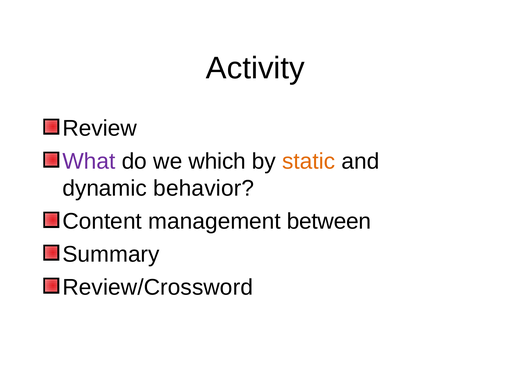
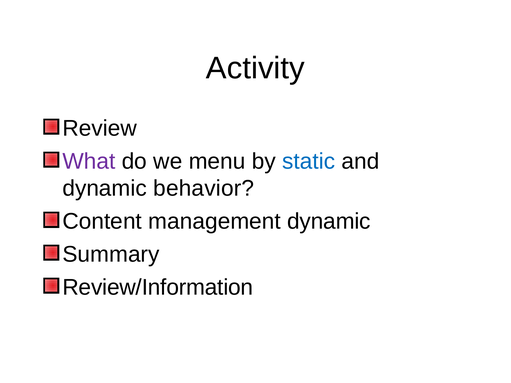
which: which -> menu (217, 161)
static colour: orange -> blue (309, 161)
management between: between -> dynamic (329, 222)
Review/Crossword: Review/Crossword -> Review/Information (158, 287)
